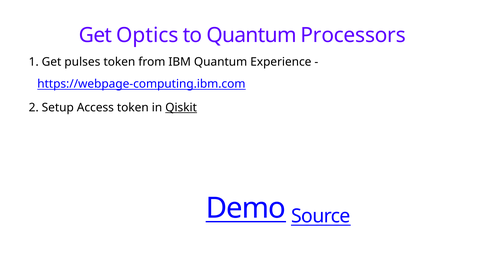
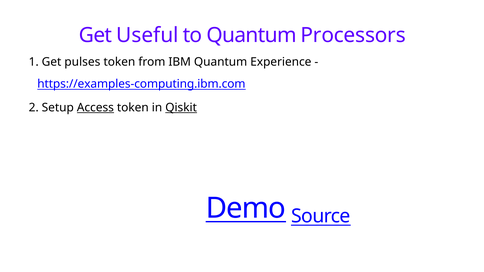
Optics: Optics -> Useful (147, 35)
https://webpage-computing.ibm.com: https://webpage-computing.ibm.com -> https://examples-computing.ibm.com (141, 84)
Access underline: none -> present (95, 108)
